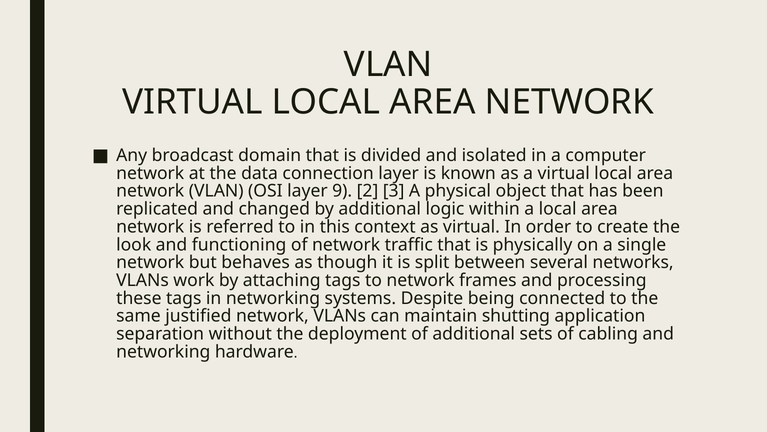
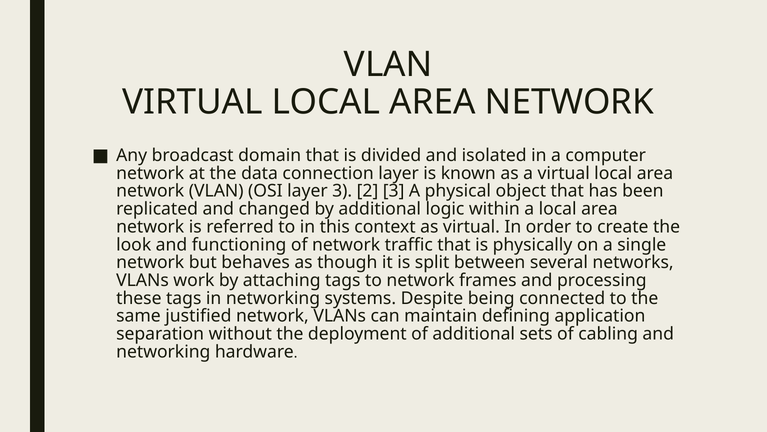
layer 9: 9 -> 3 (342, 191)
shutting: shutting -> defining (516, 316)
